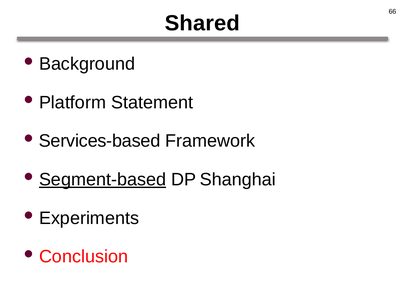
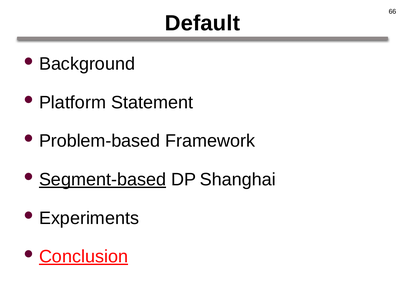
Shared: Shared -> Default (202, 23)
Services-based: Services-based -> Problem-based (100, 141)
Conclusion underline: none -> present (84, 256)
